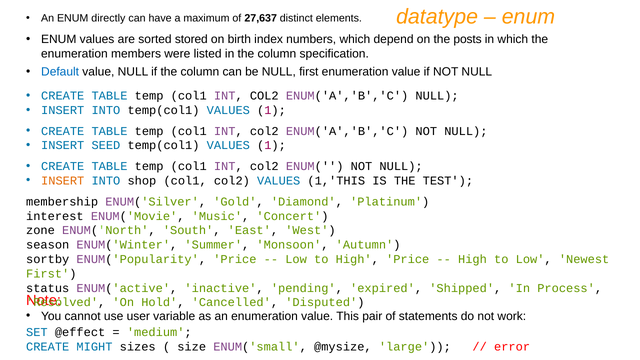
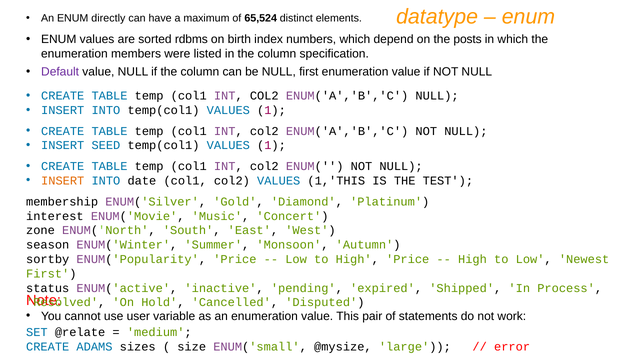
27,637: 27,637 -> 65,524 (261, 18)
stored: stored -> rdbms (191, 39)
Default colour: blue -> purple (60, 72)
shop: shop -> date (142, 181)
@effect: @effect -> @relate (80, 332)
MIGHT: MIGHT -> ADAMS (94, 347)
